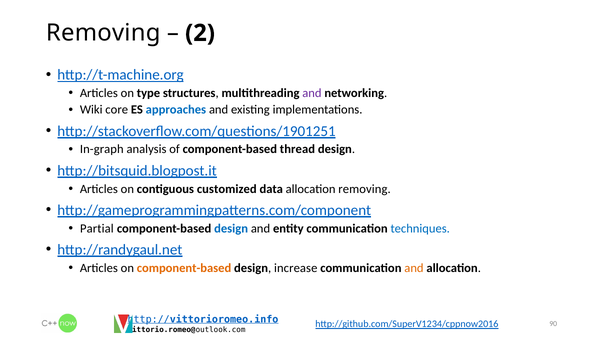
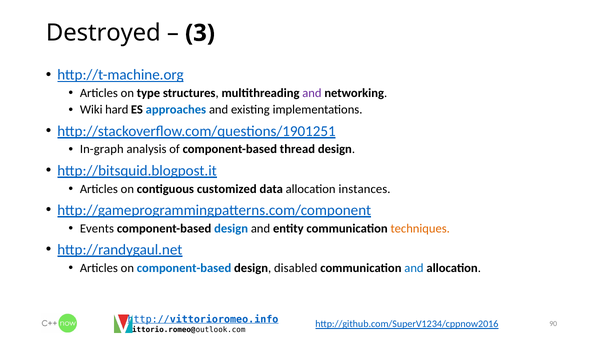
Removing: Removing -> Destroyed (103, 33)
2: 2 -> 3 (200, 33)
core: core -> hard (117, 110)
allocation removing: removing -> instances (365, 189)
Partial: Partial -> Events (97, 229)
techniques colour: blue -> orange (420, 229)
component-based colour: orange -> blue (184, 268)
increase: increase -> disabled (296, 268)
and colour: orange -> blue (414, 268)
